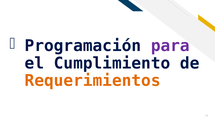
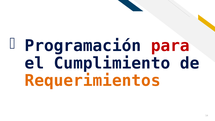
para colour: purple -> red (170, 46)
